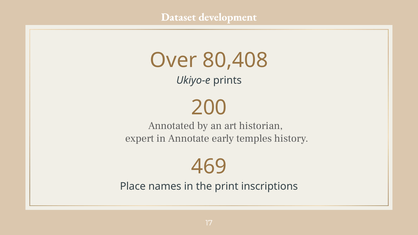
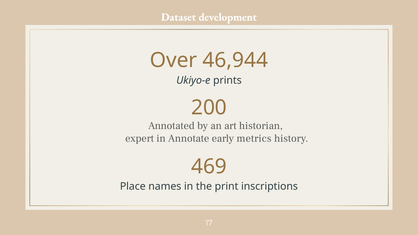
80,408: 80,408 -> 46,944 (235, 60)
temples: temples -> metrics (254, 138)
